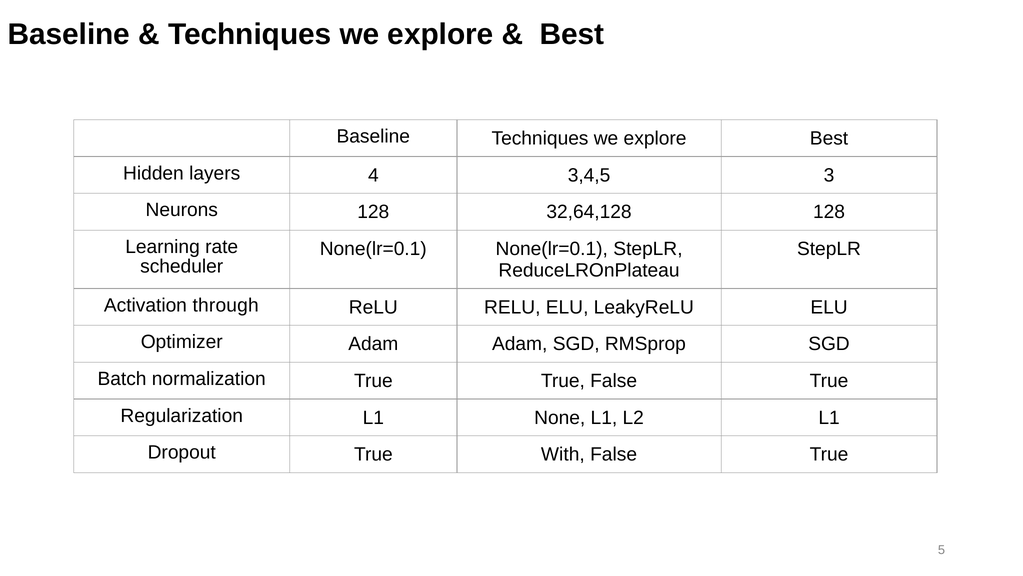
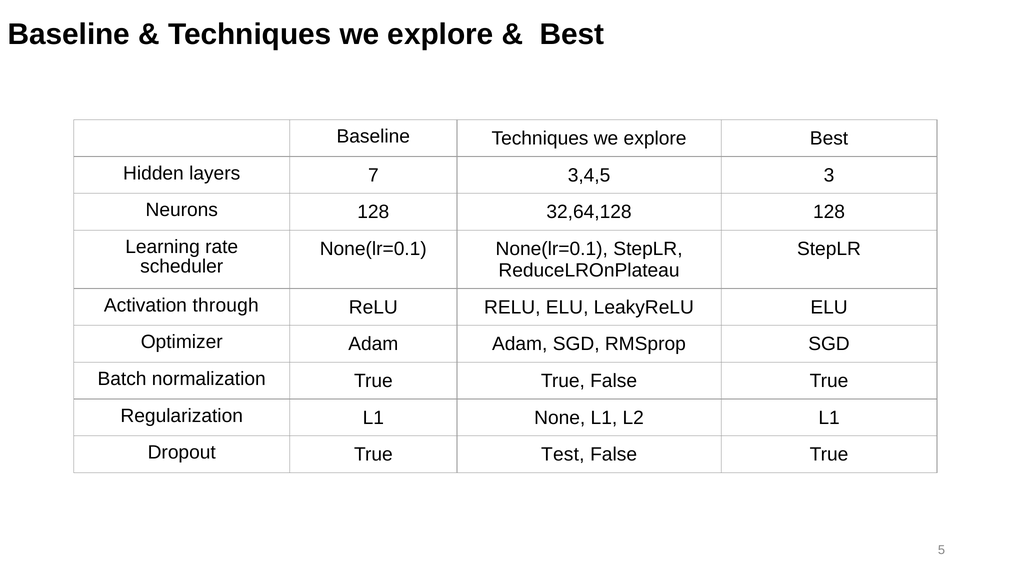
4: 4 -> 7 (373, 175)
With: With -> Test (563, 454)
